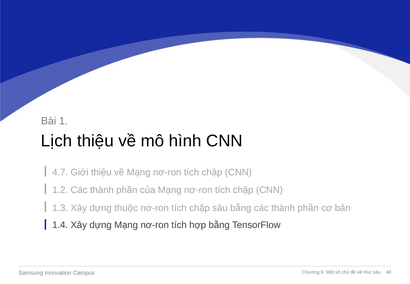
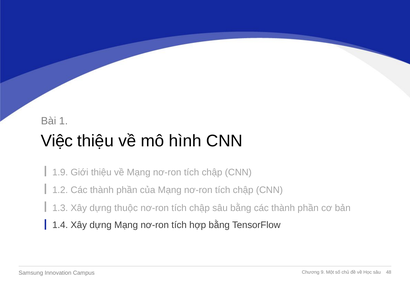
Lịch: Lịch -> Việc (57, 141)
4.7: 4.7 -> 1.9 (60, 172)
